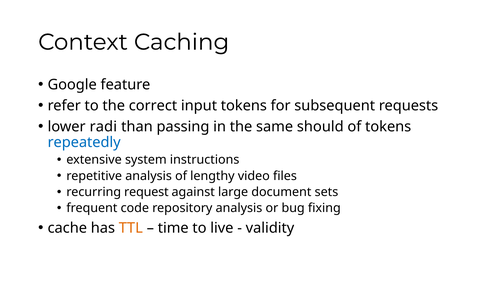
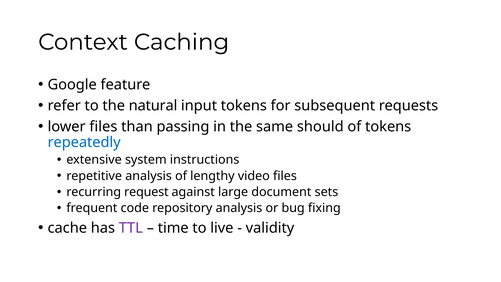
correct: correct -> natural (153, 106)
lower radi: radi -> files (103, 127)
TTL colour: orange -> purple (131, 228)
